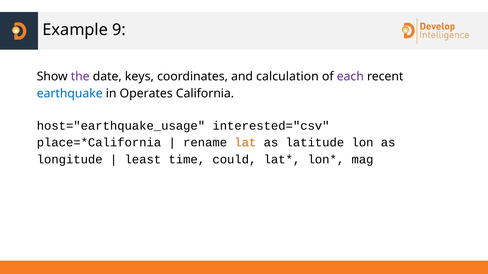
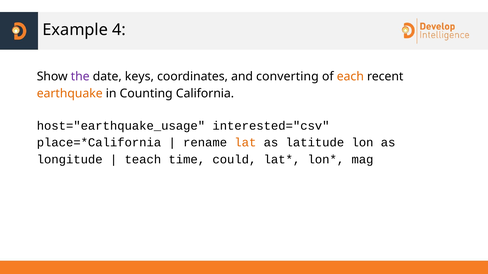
9: 9 -> 4 (119, 30)
calculation: calculation -> converting (287, 77)
each colour: purple -> orange (350, 77)
earthquake colour: blue -> orange (70, 94)
Operates: Operates -> Counting (146, 94)
least: least -> teach (143, 160)
